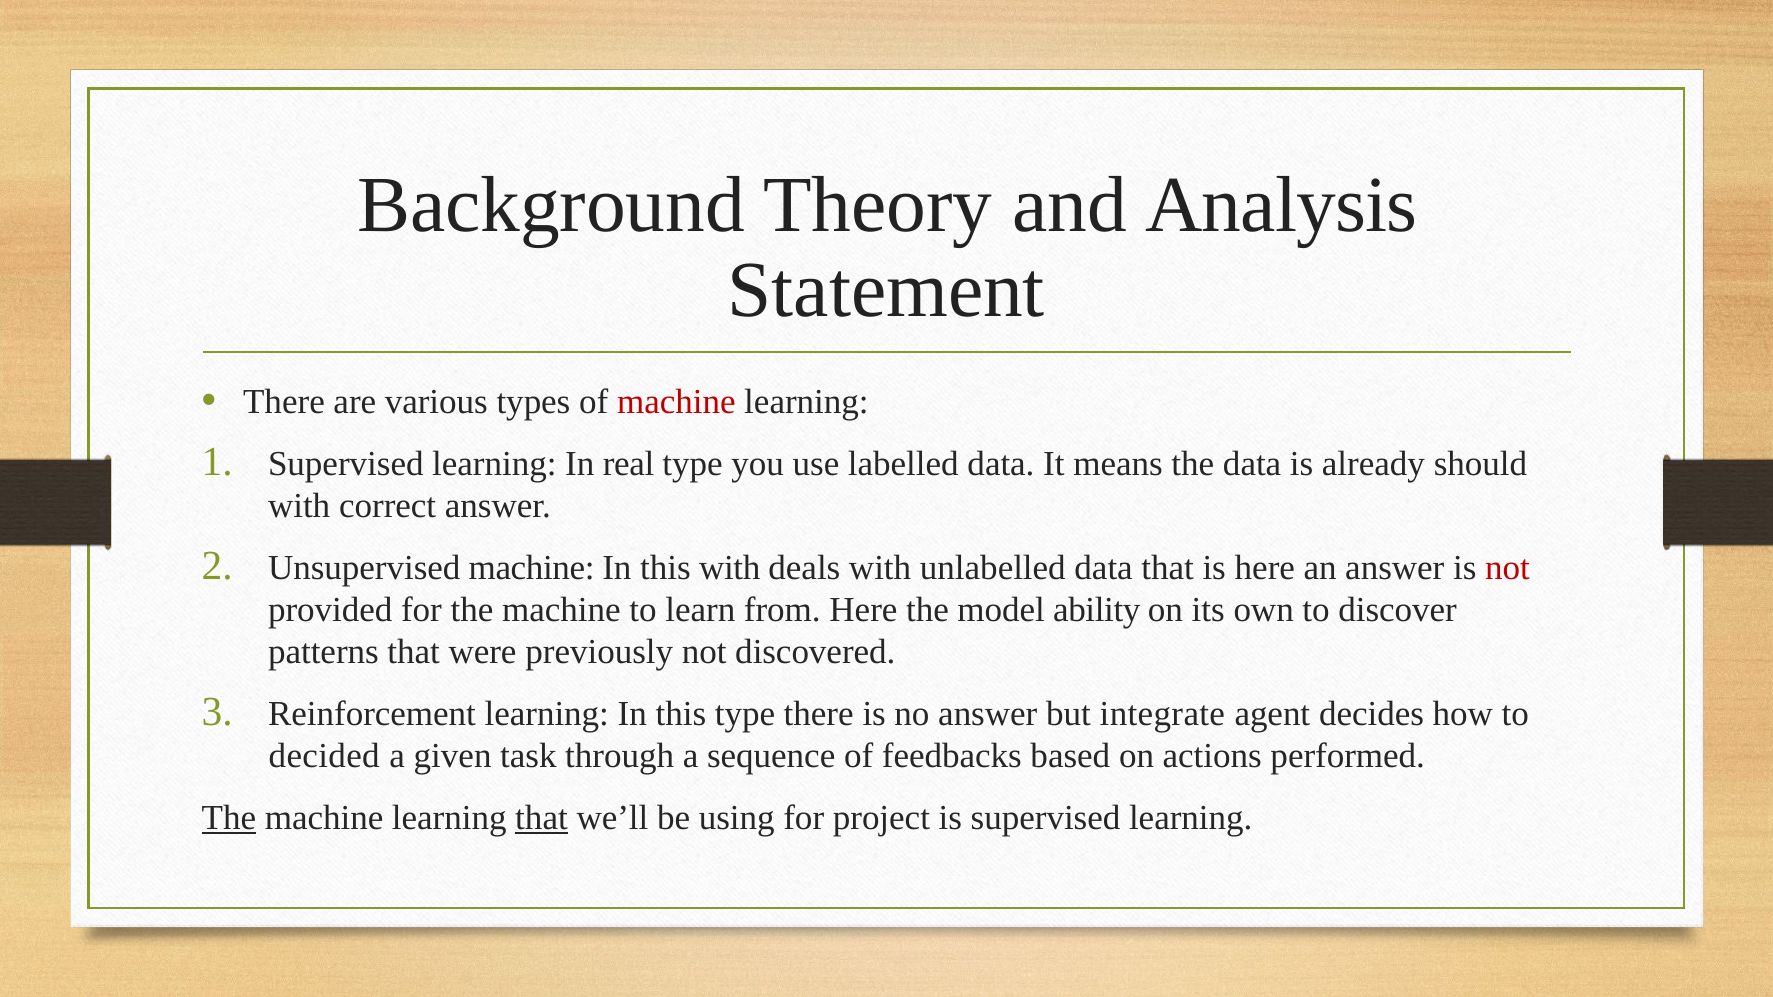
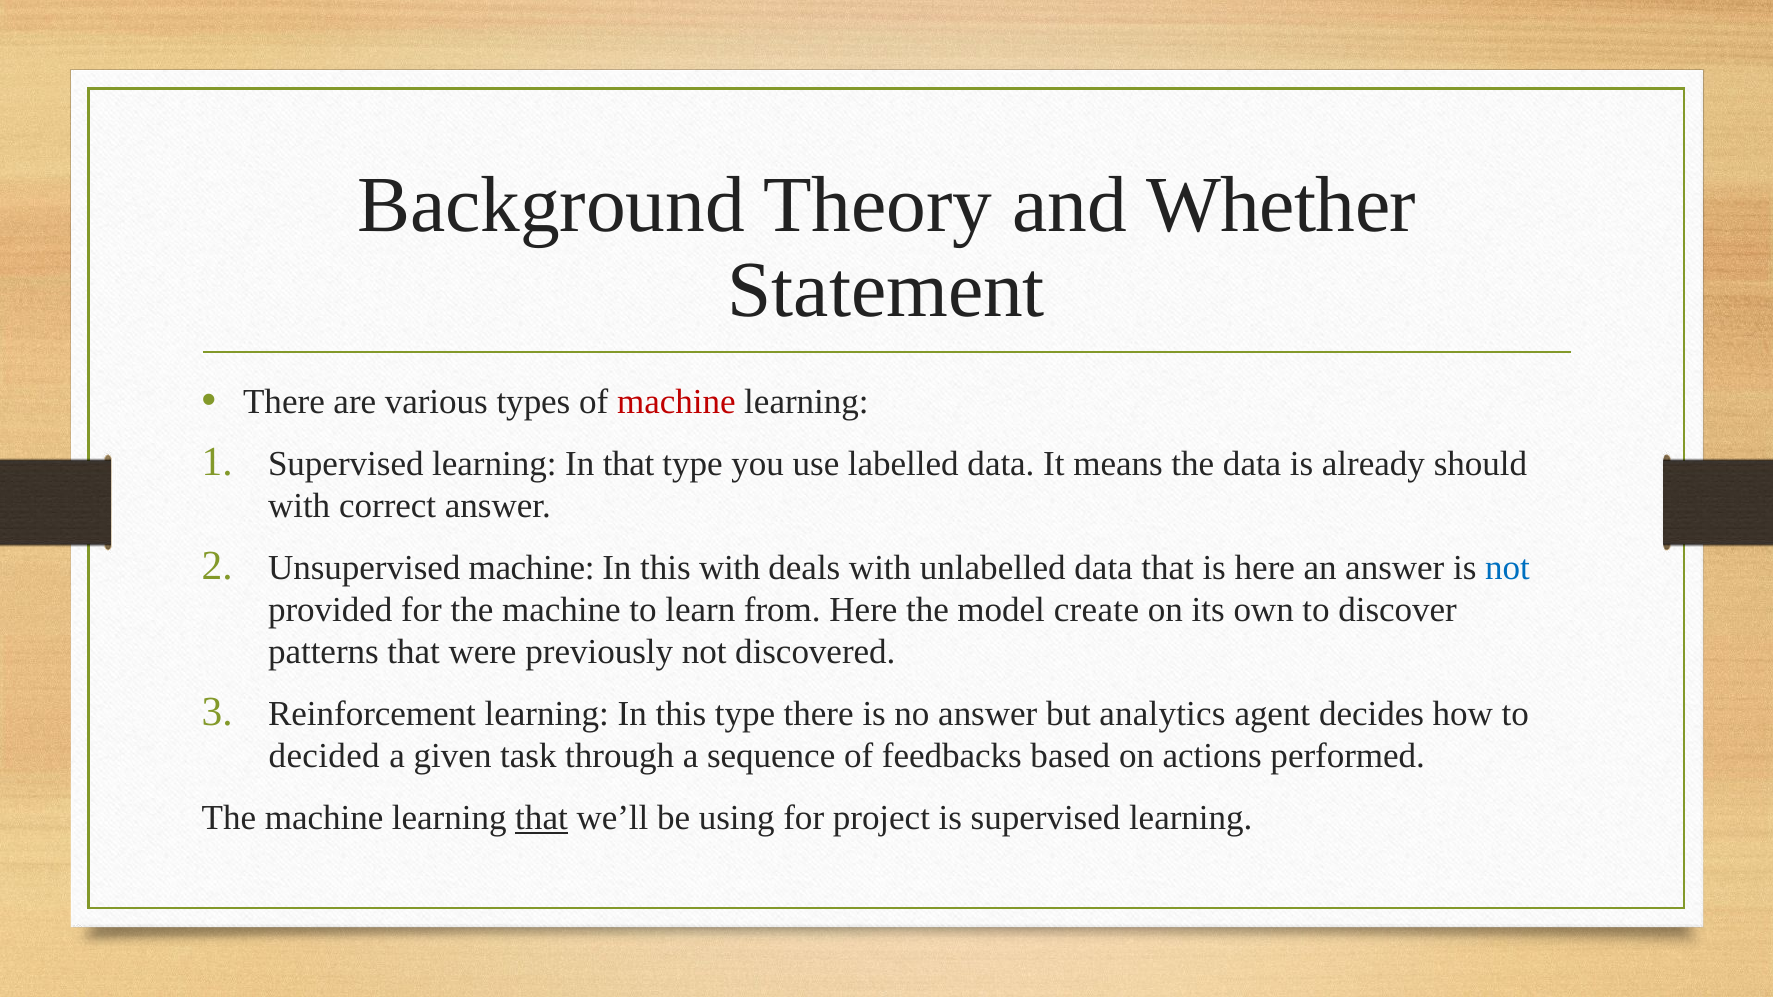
Analysis: Analysis -> Whether (1281, 205)
In real: real -> that (629, 464)
not colour: red -> blue (1508, 568)
ability: ability -> create (1096, 610)
integrate: integrate -> analytics (1162, 714)
The underline: present -> none (229, 819)
